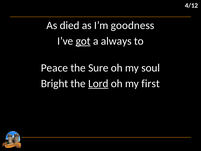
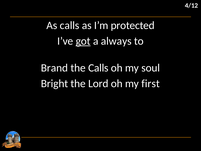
As died: died -> calls (70, 25)
goodness: goodness -> protected (133, 25)
Peace: Peace -> Brand (54, 68)
the Sure: Sure -> Calls (98, 68)
Lord underline: present -> none (98, 83)
